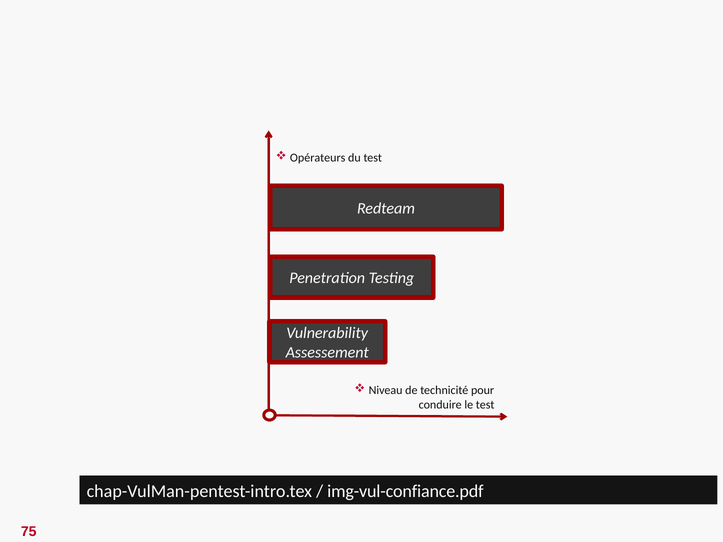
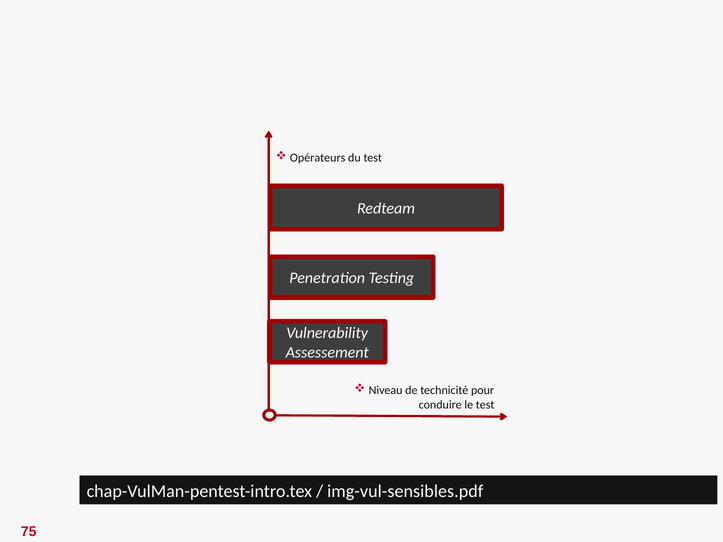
img-vul-confiance.pdf: img-vul-confiance.pdf -> img-vul-sensibles.pdf (405, 491)
